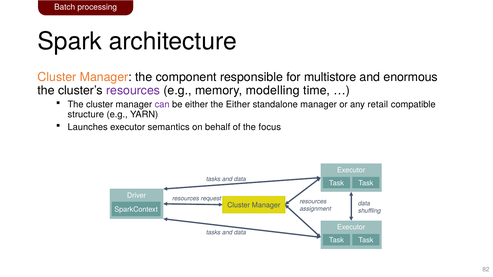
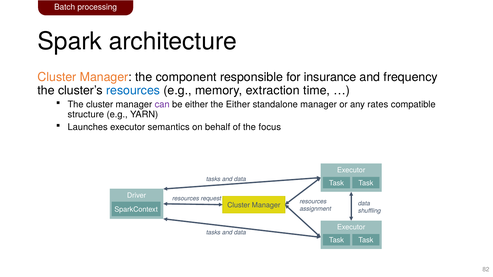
multistore: multistore -> insurance (330, 77)
enormous: enormous -> frequency (411, 77)
resources colour: purple -> blue (133, 91)
modelling: modelling -> extraction (273, 91)
retail: retail -> rates (378, 105)
